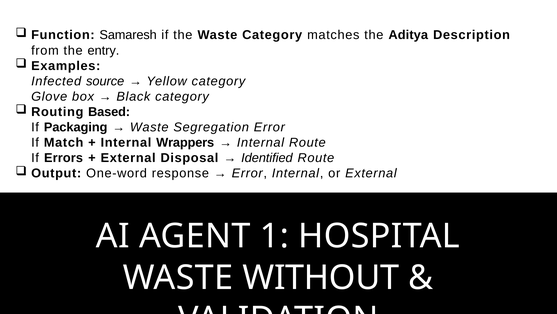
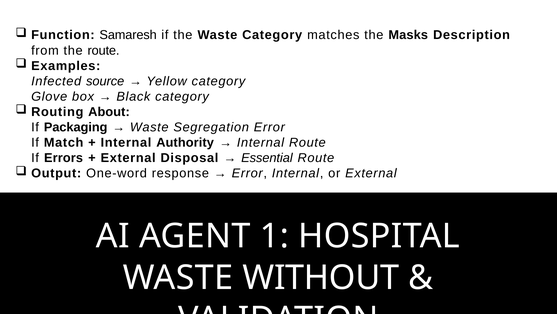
Aditya: Aditya -> Masks (408, 35)
the entry: entry -> route (104, 50)
Based: Based -> About (109, 112)
Wrappers: Wrappers -> Authority (185, 142)
Identified: Identified -> Essential (267, 158)
